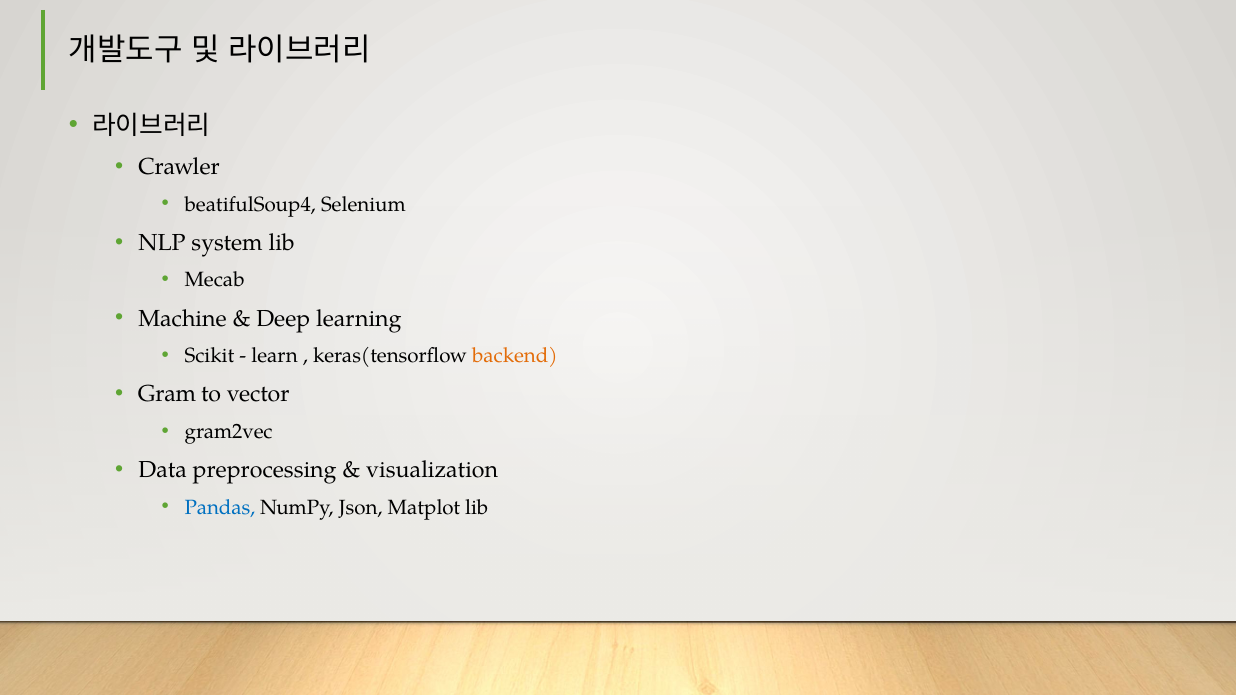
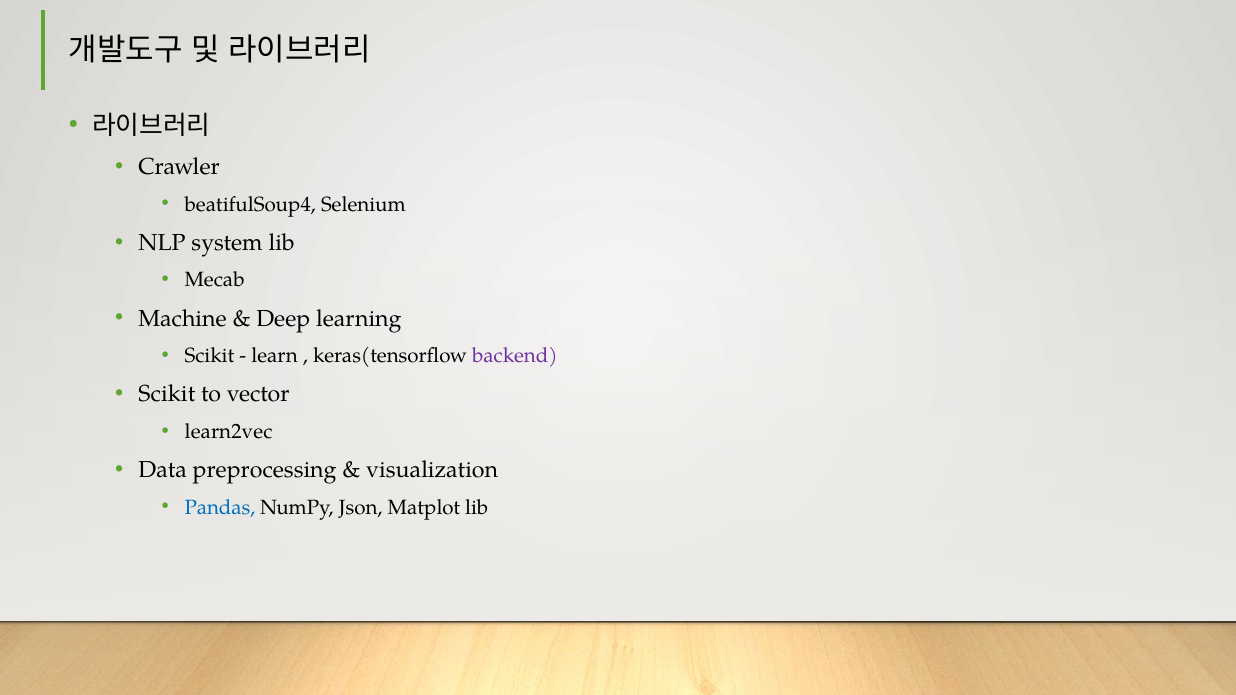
backend colour: orange -> purple (515, 356)
Gram: Gram -> Scikit (167, 394)
gram2vec: gram2vec -> learn2vec (229, 432)
